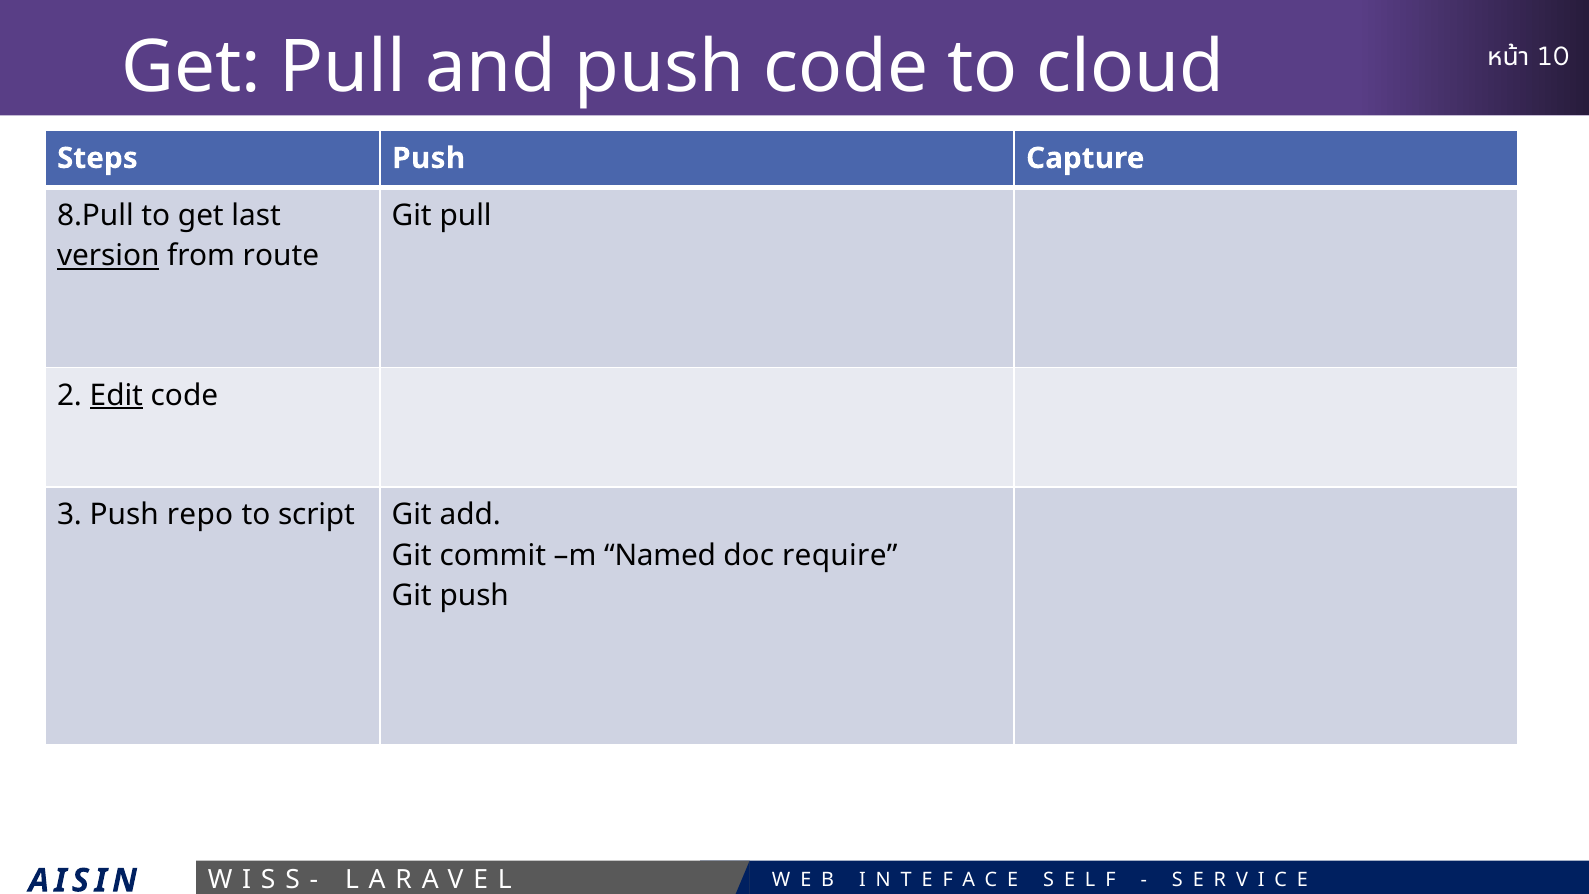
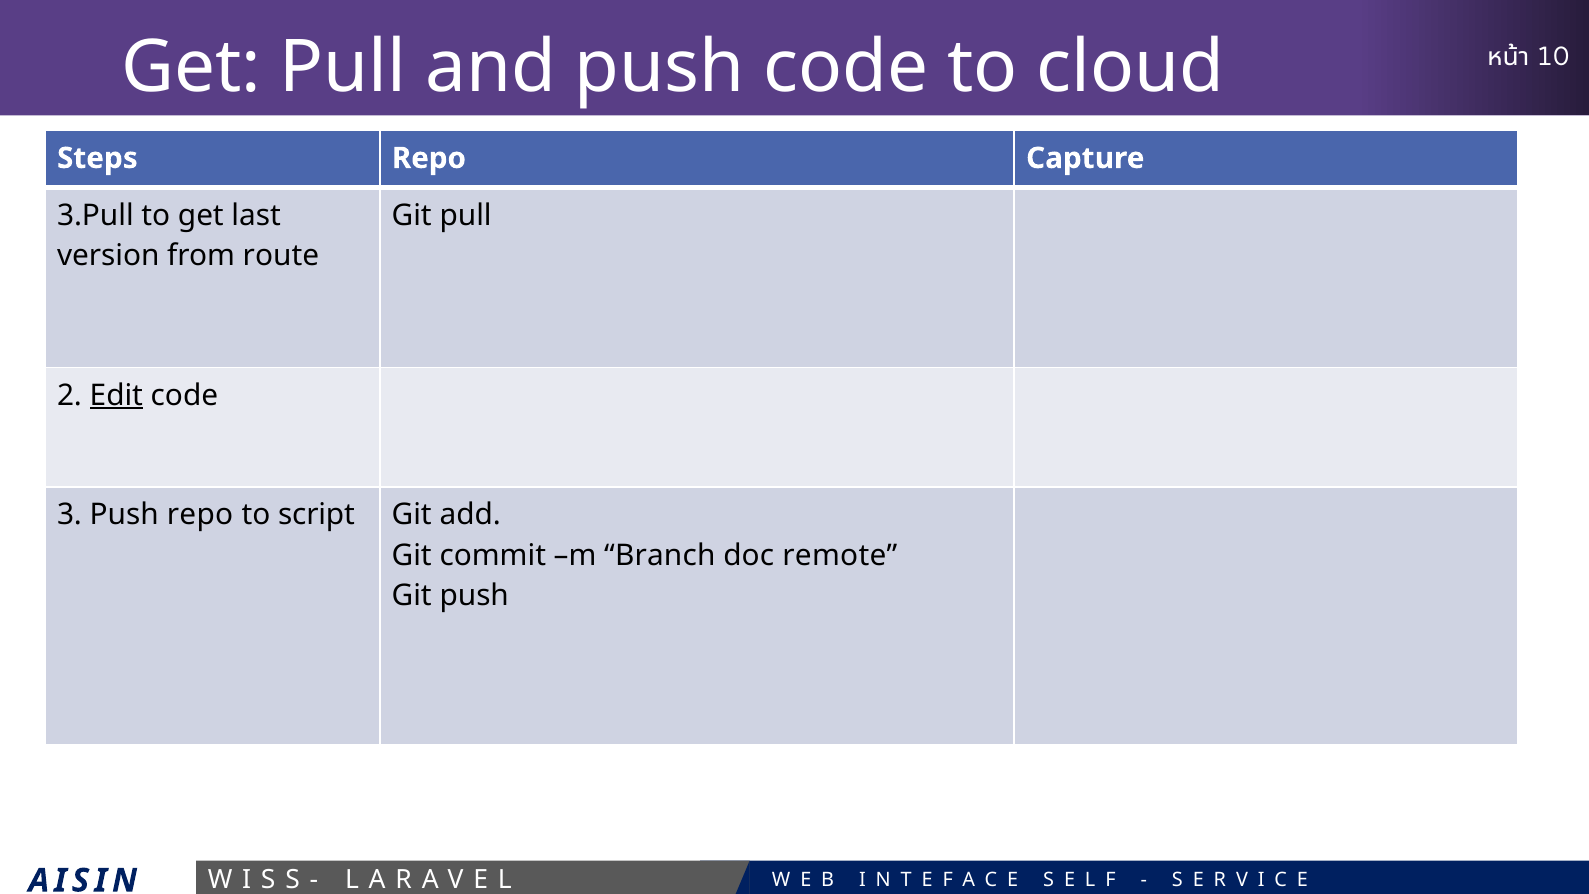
Steps Push: Push -> Repo (429, 158)
8.Pull: 8.Pull -> 3.Pull (95, 215)
version underline: present -> none (108, 256)
Named: Named -> Branch (660, 555)
require: require -> remote (840, 555)
